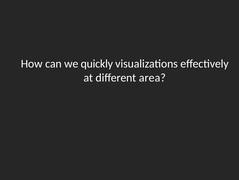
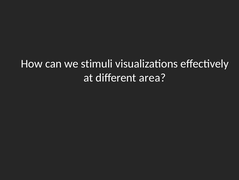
quickly: quickly -> stimuli (97, 63)
